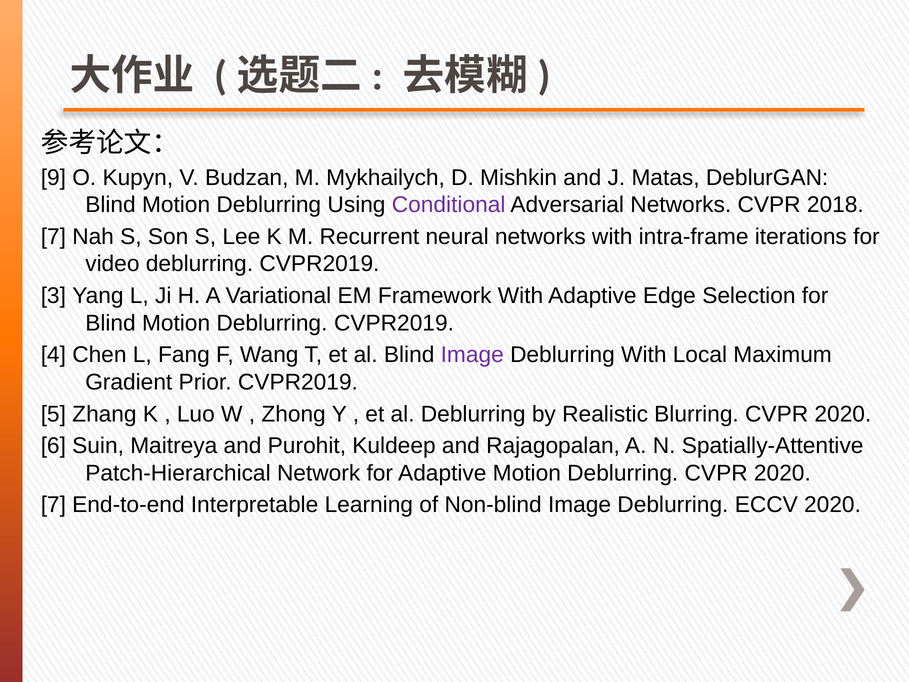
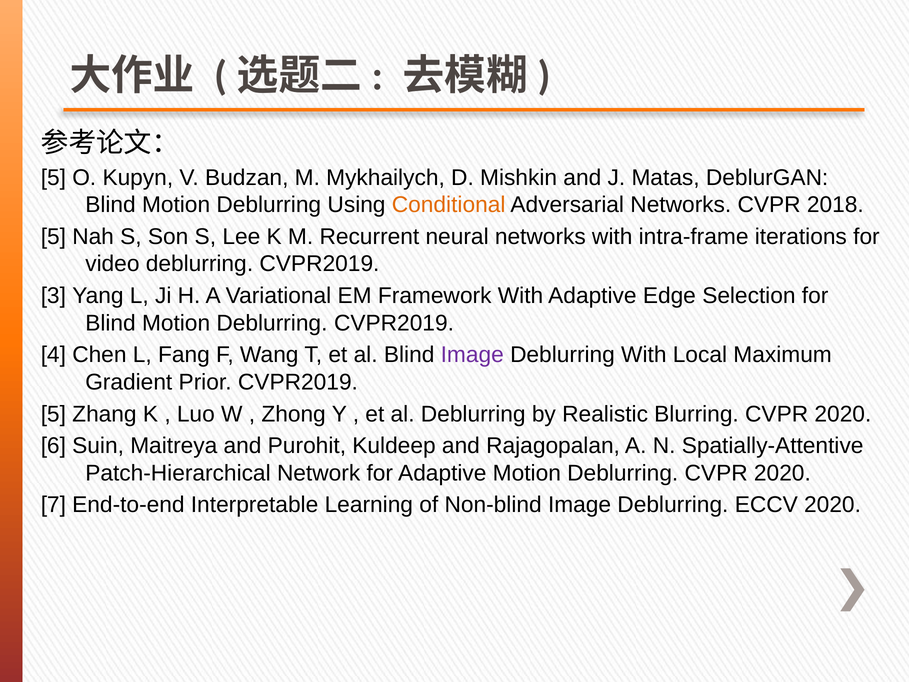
9: 9 -> 5 (53, 178)
Conditional colour: purple -> orange (449, 205)
7: 7 -> 5 (53, 237)
